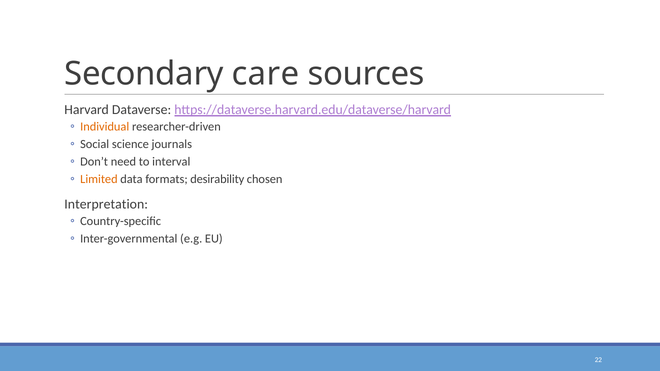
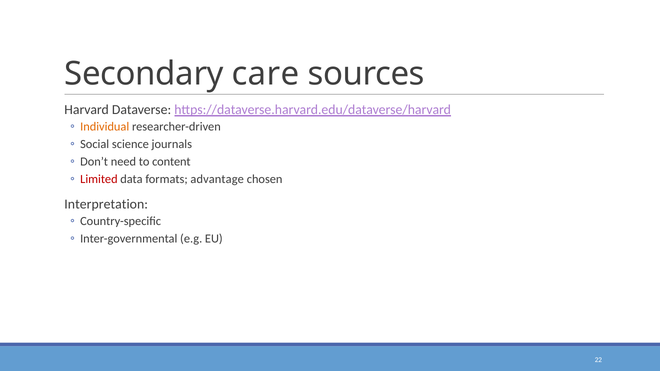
interval: interval -> content (171, 162)
Limited colour: orange -> red (99, 179)
desirability: desirability -> advantage (217, 179)
